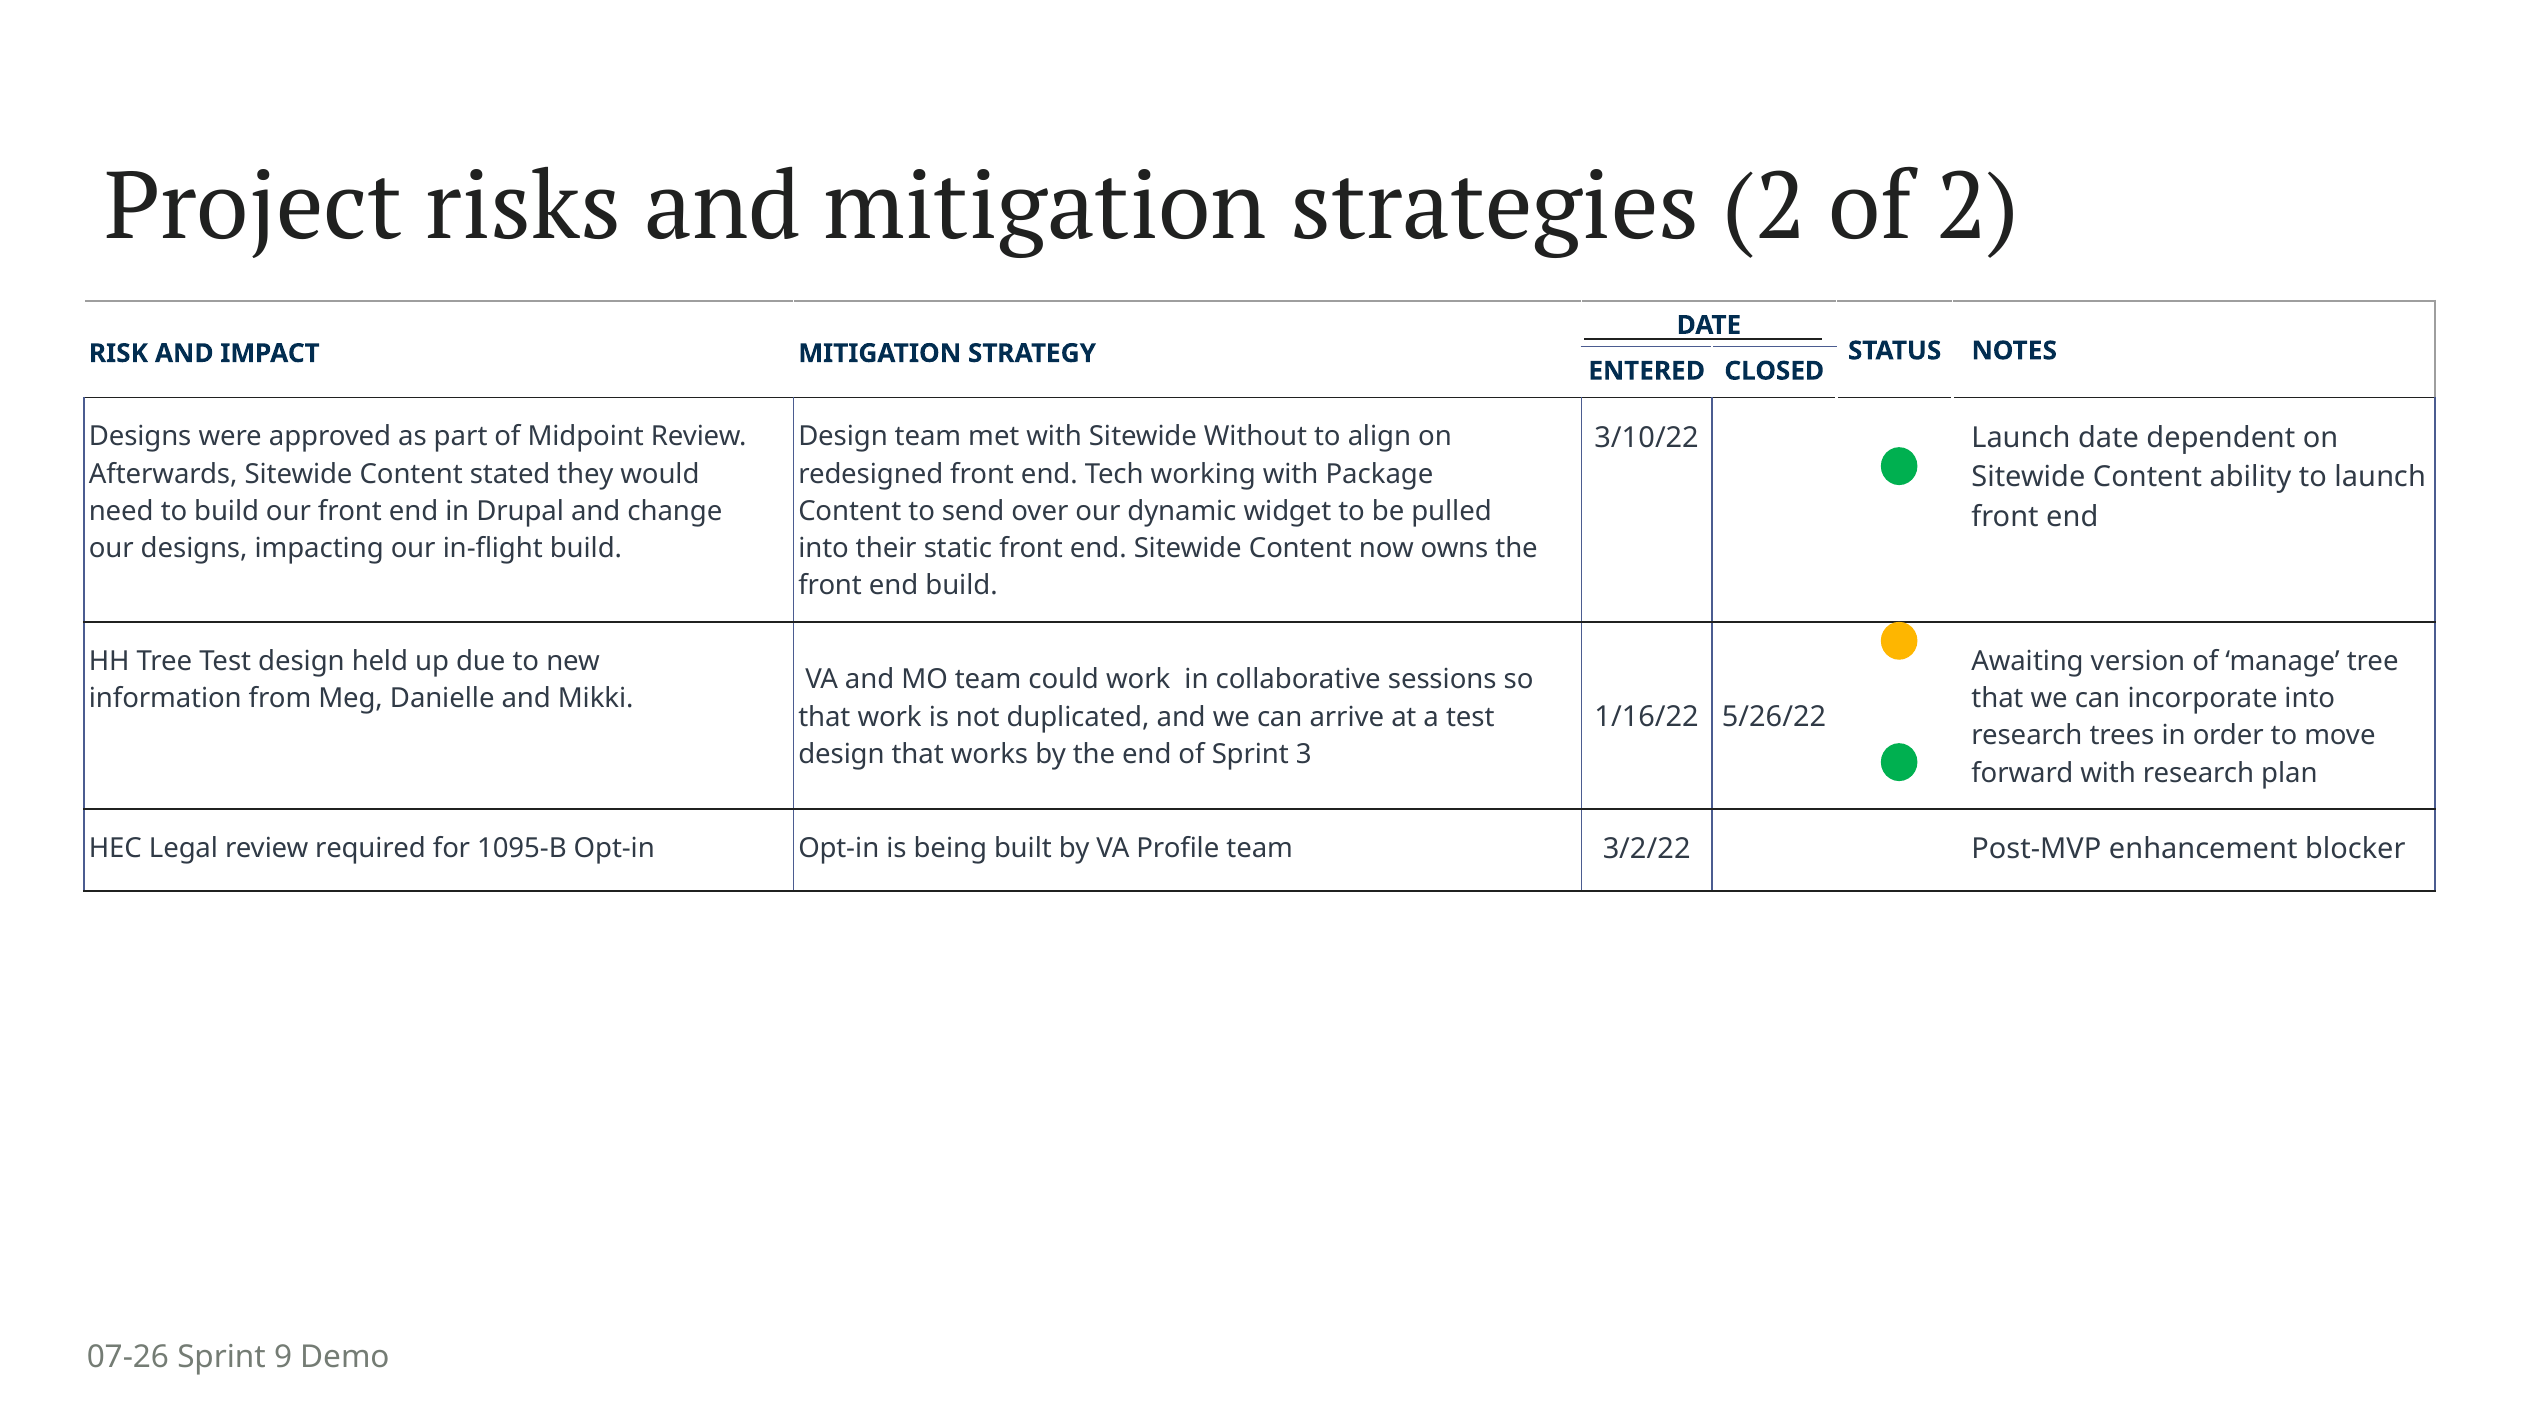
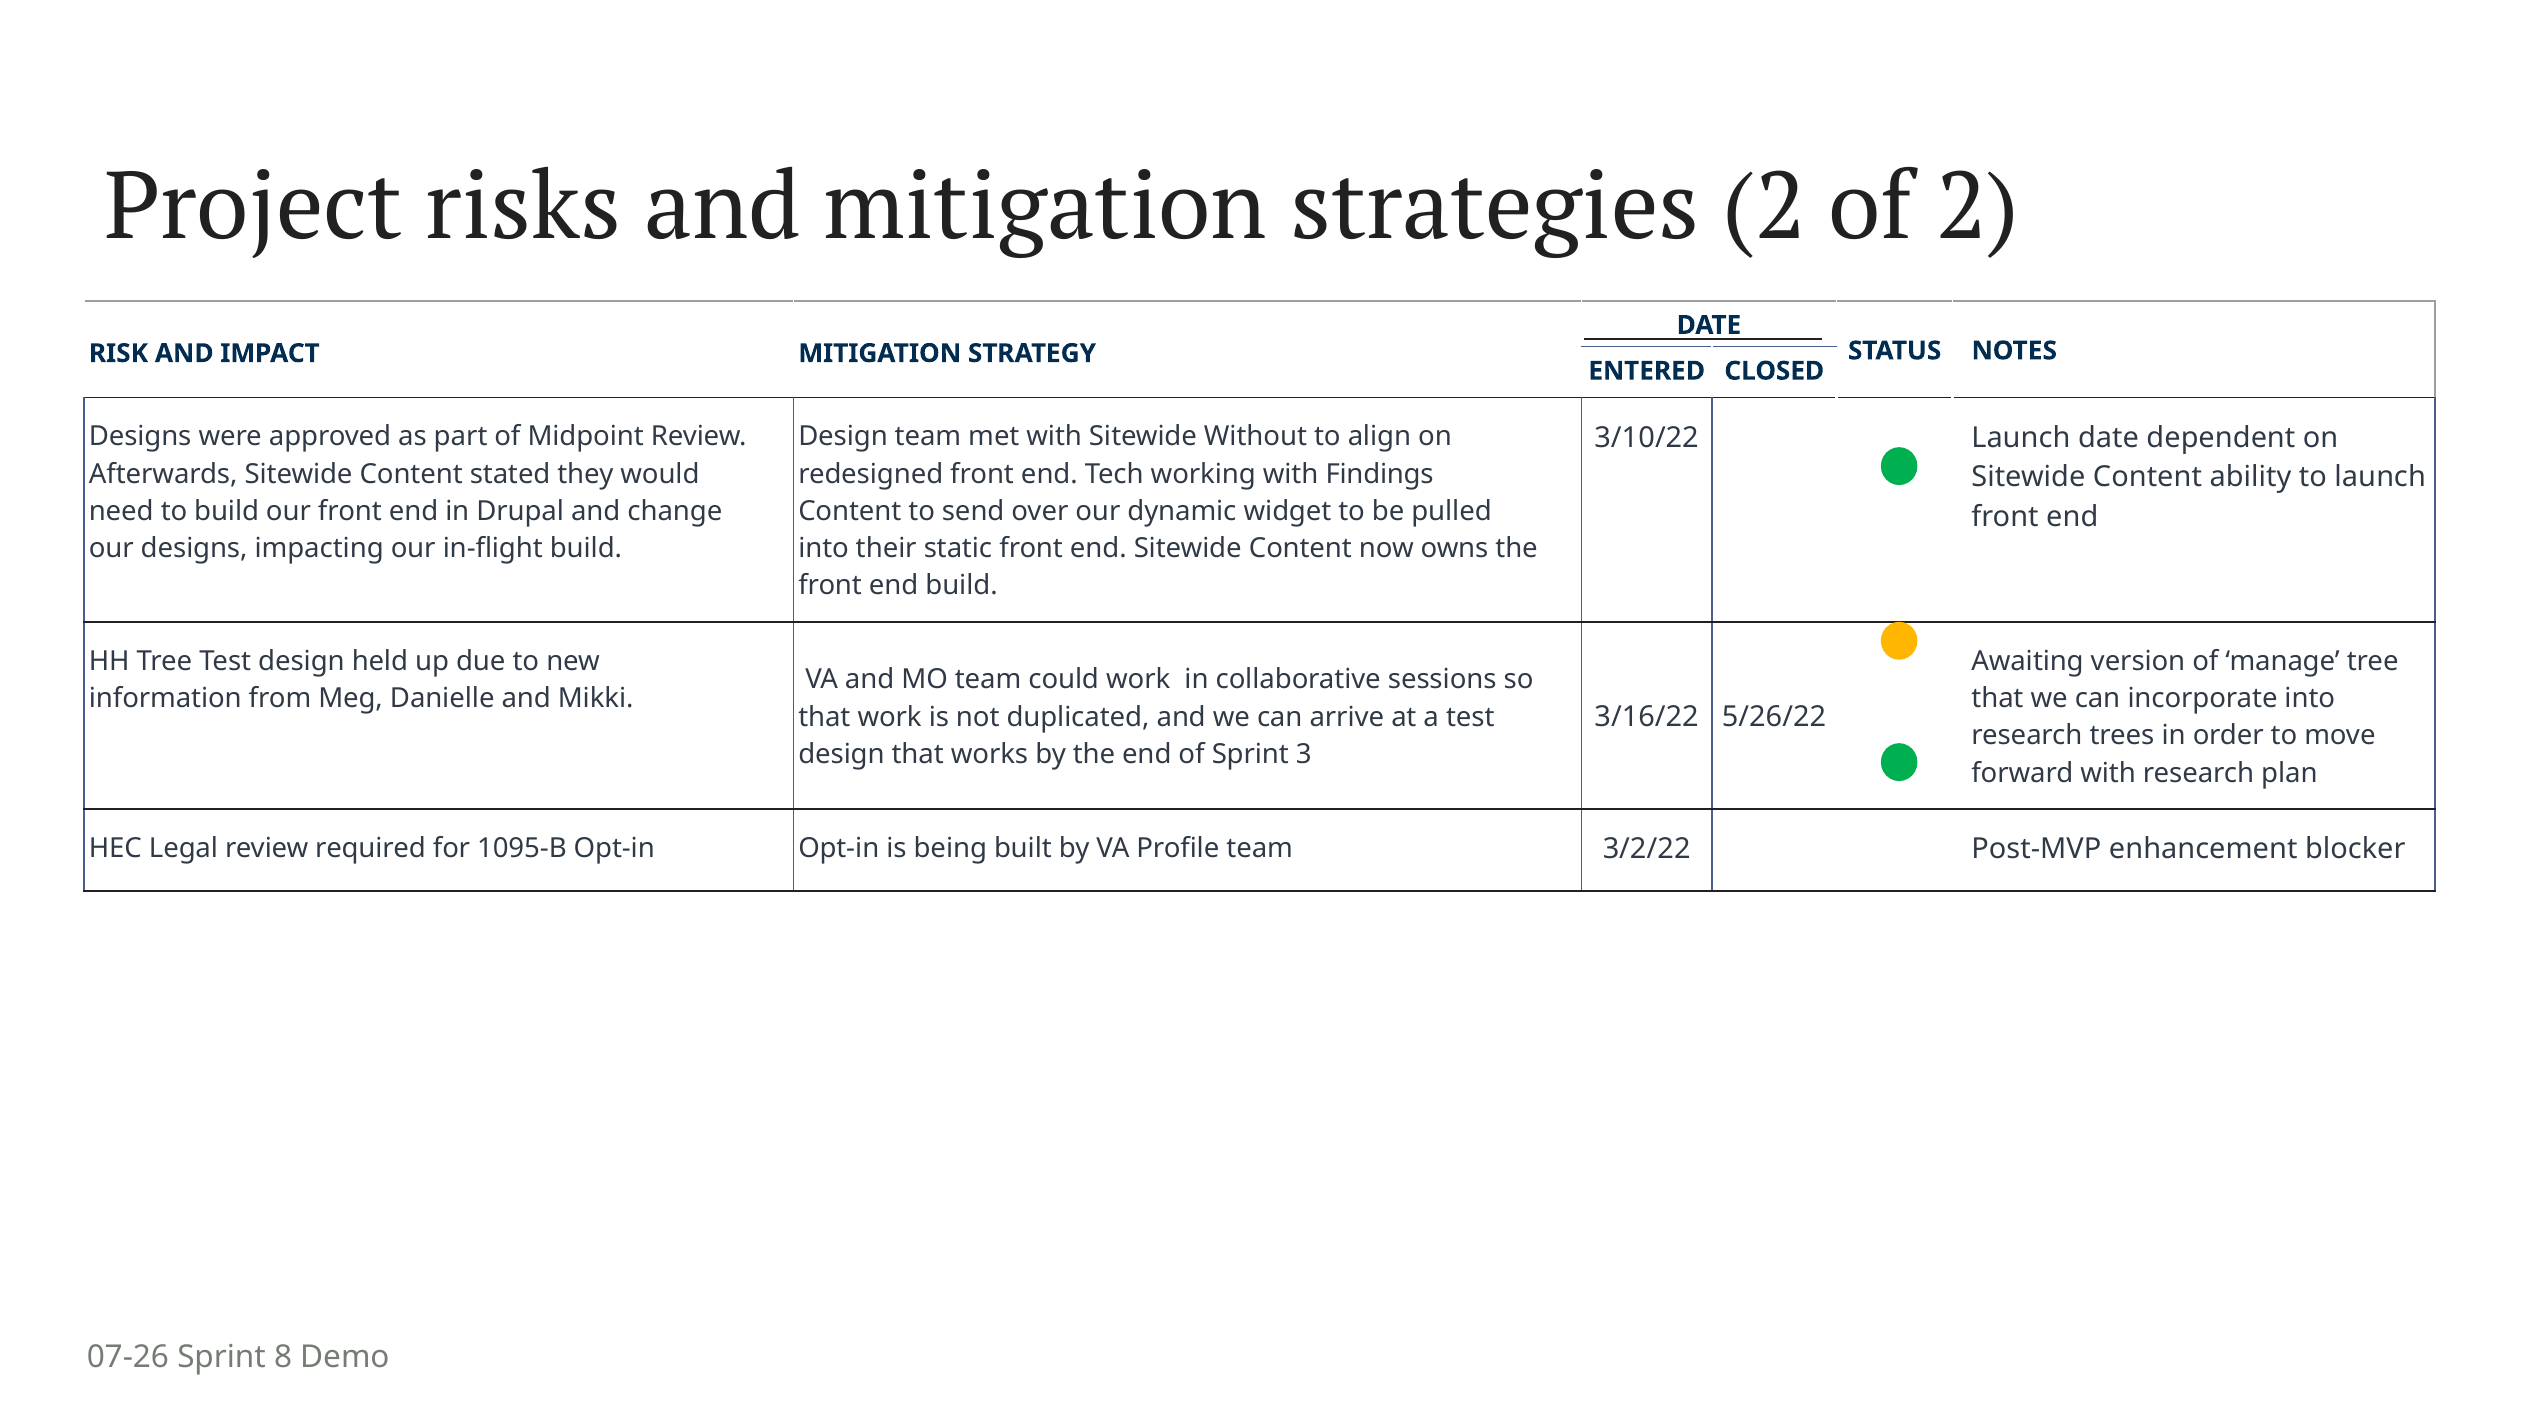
Package: Package -> Findings (1380, 474)
1/16/22: 1/16/22 -> 3/16/22 (1647, 717)
9: 9 -> 8 (283, 1358)
